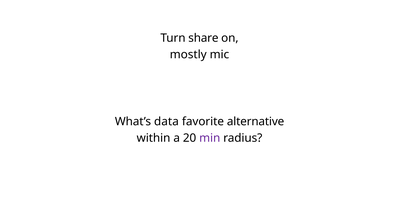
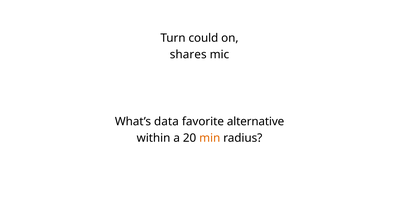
share: share -> could (203, 38)
mostly: mostly -> shares (188, 55)
min colour: purple -> orange (210, 138)
